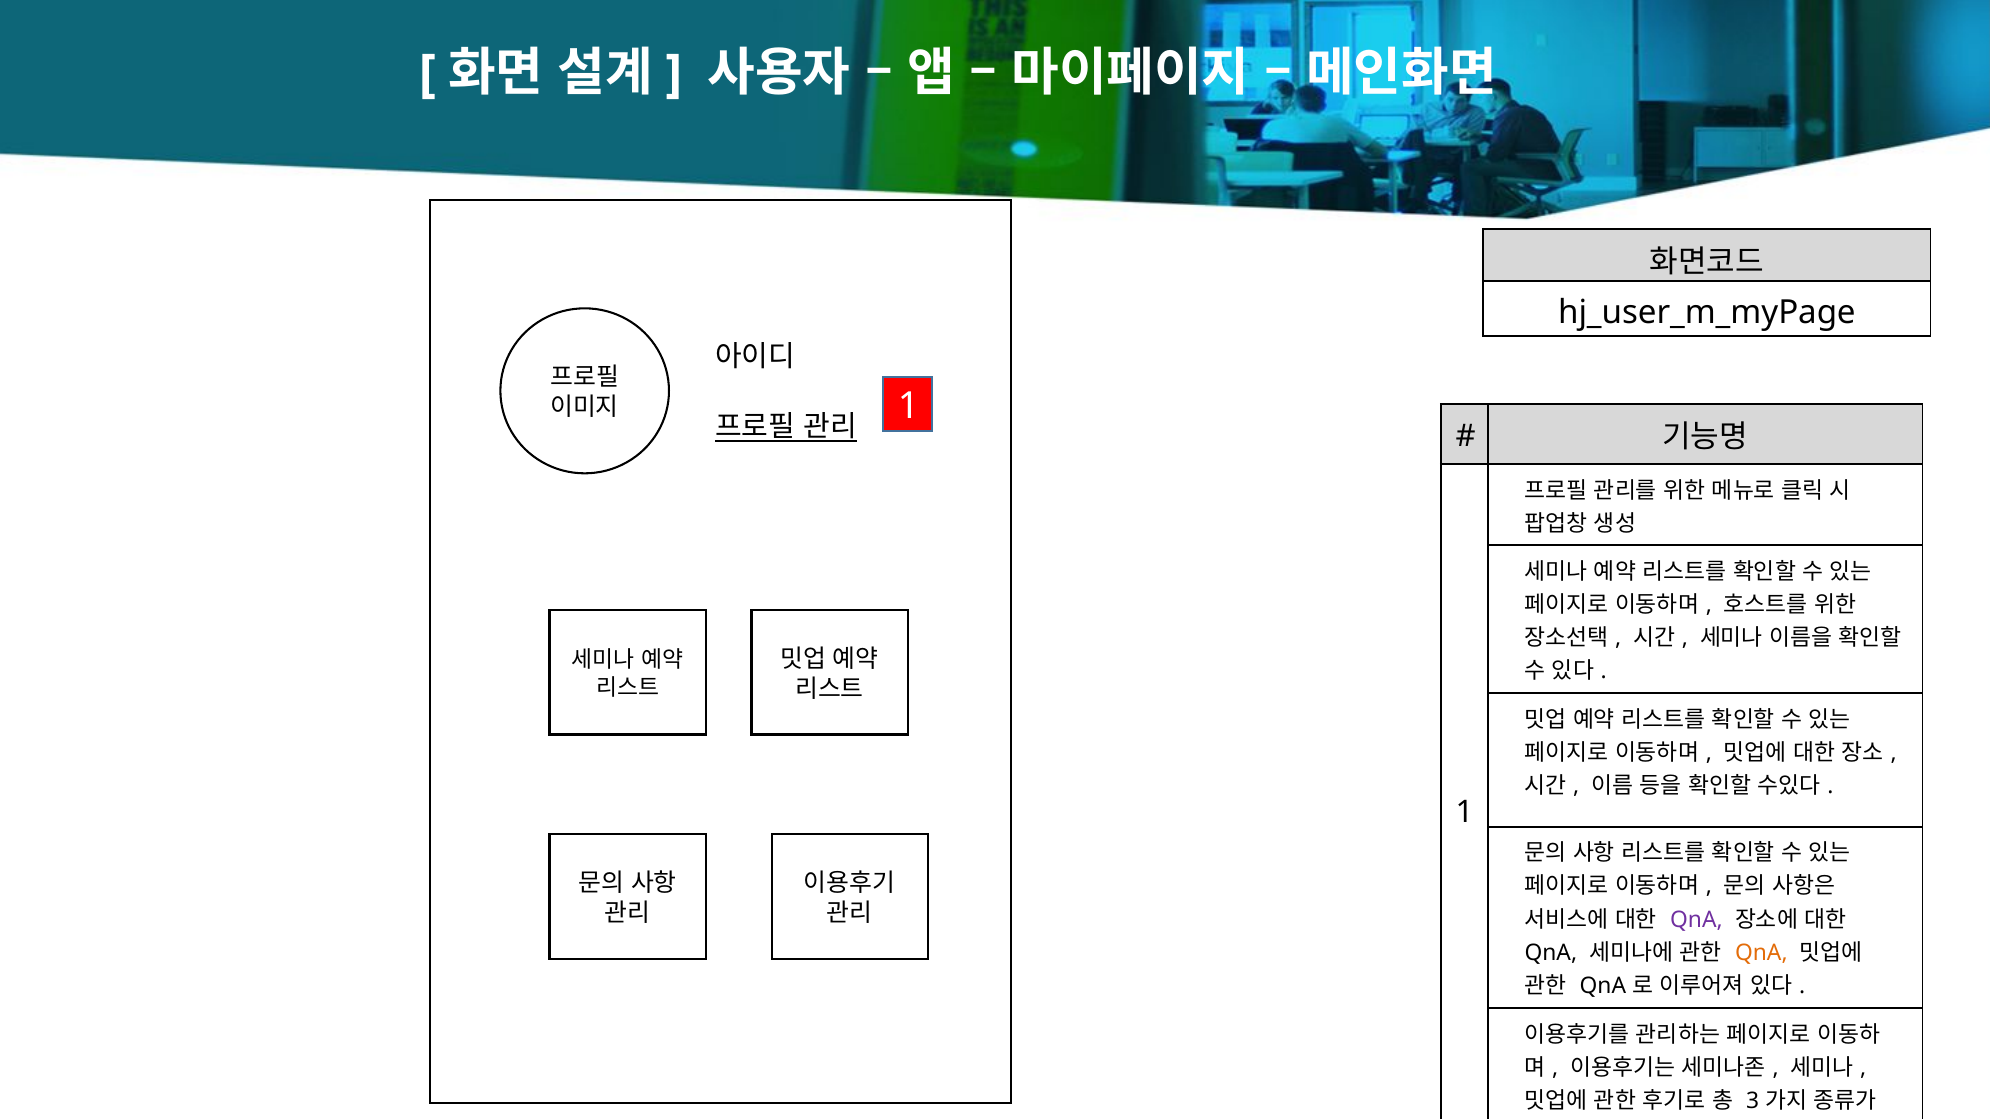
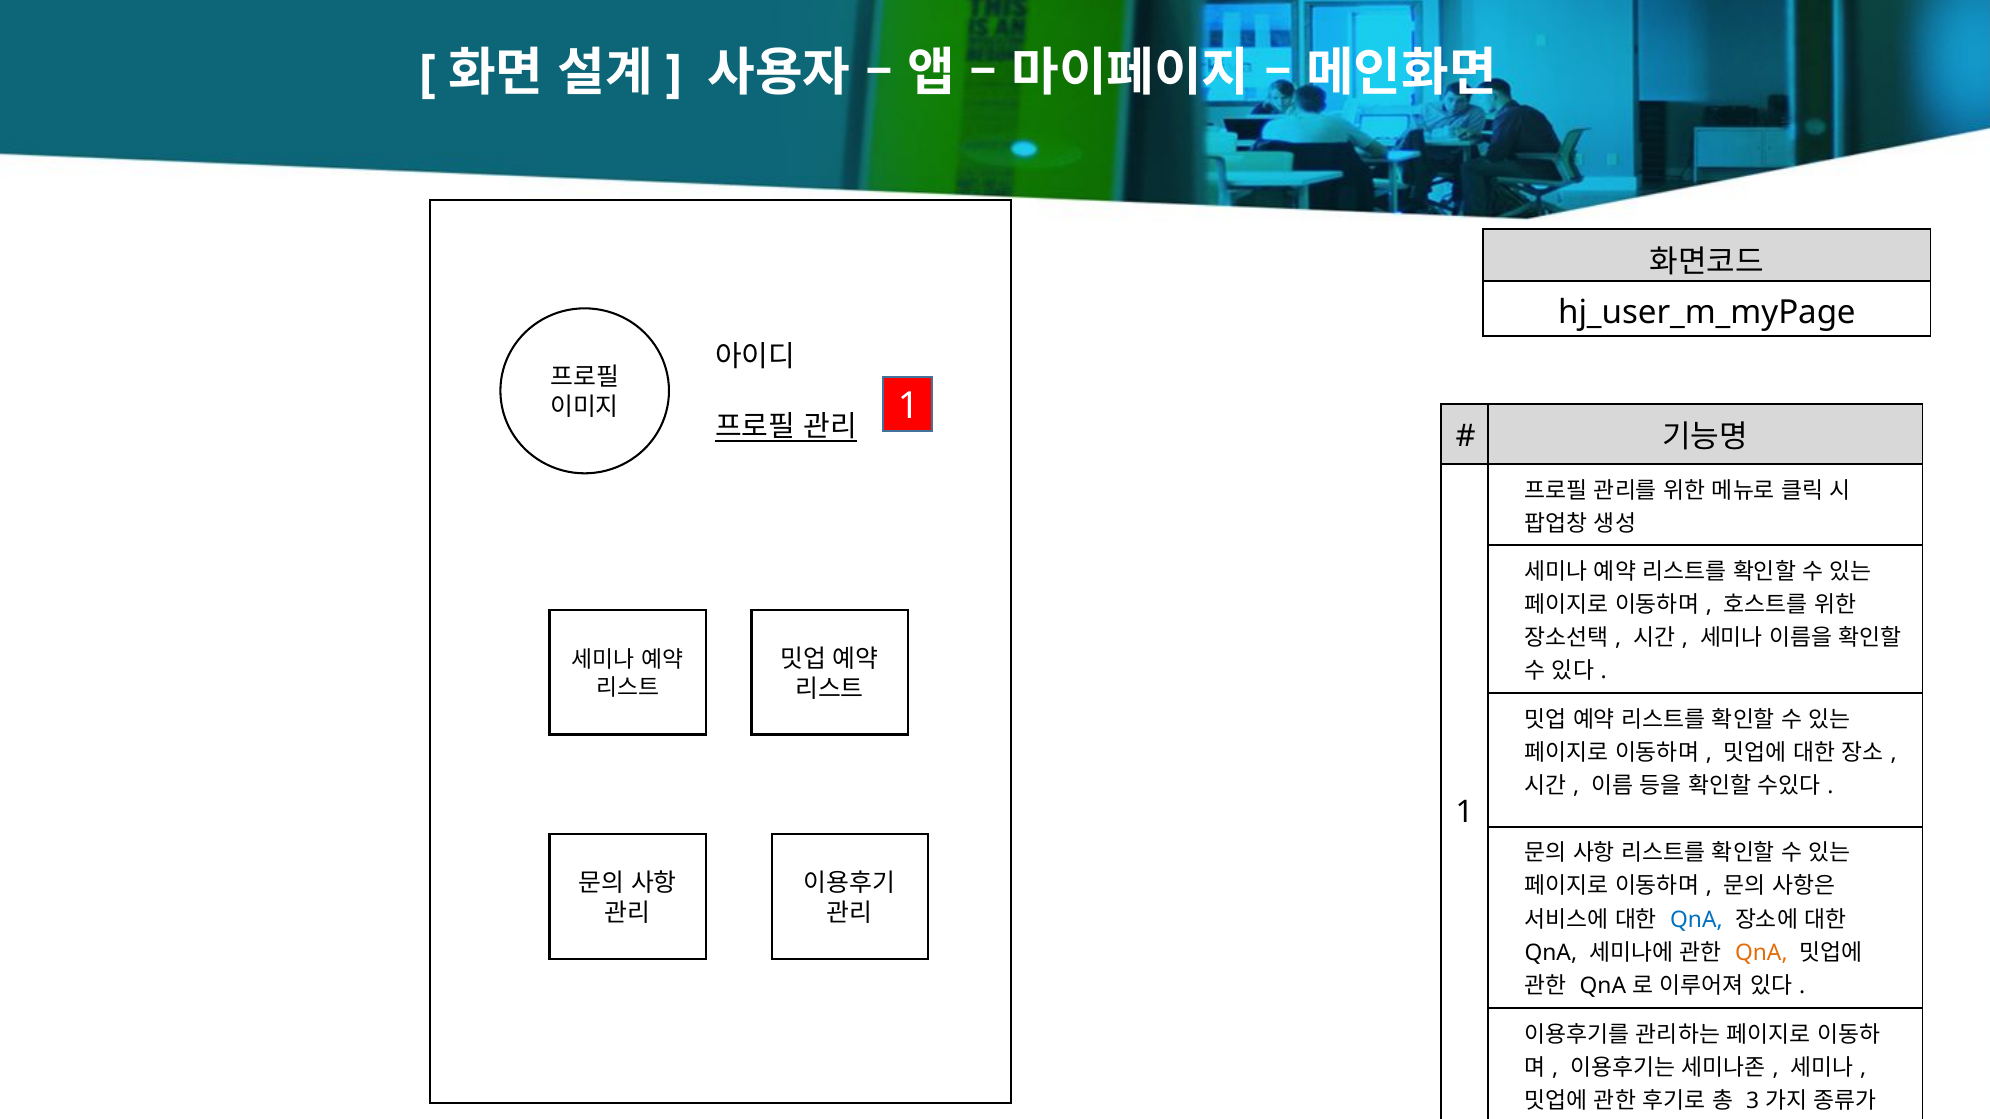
QnA colour: purple -> blue (1696, 920)
